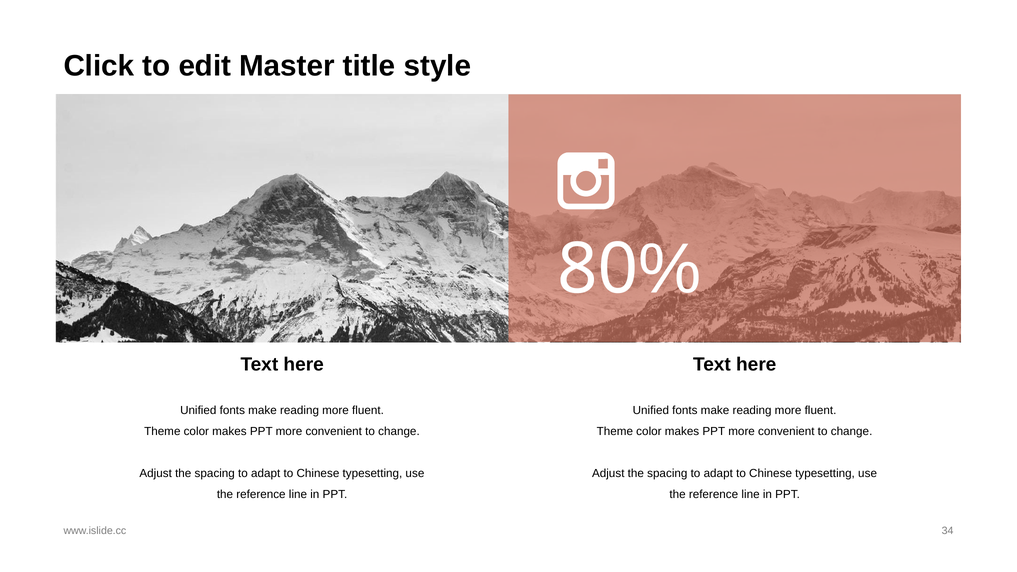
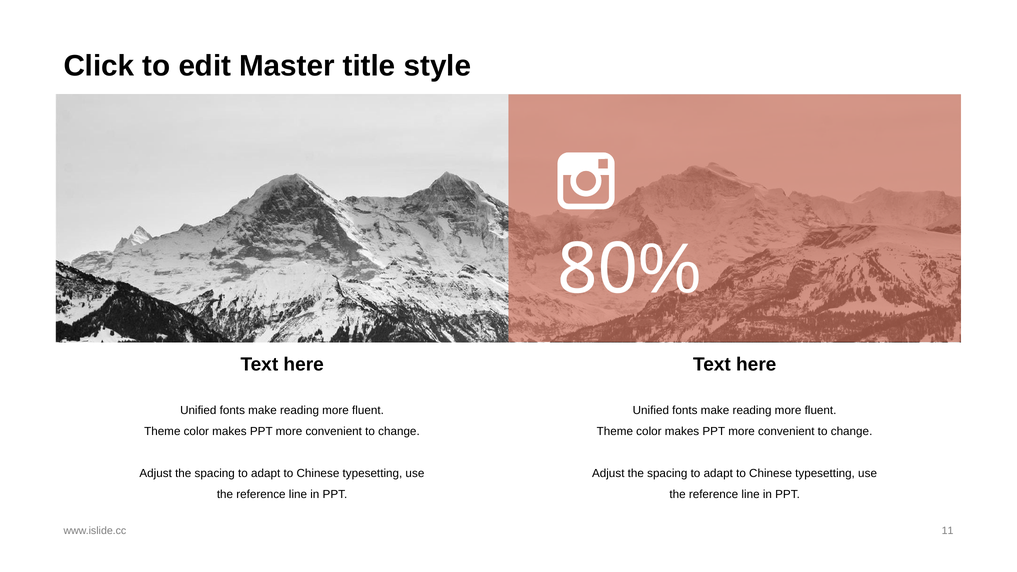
34: 34 -> 11 (948, 531)
